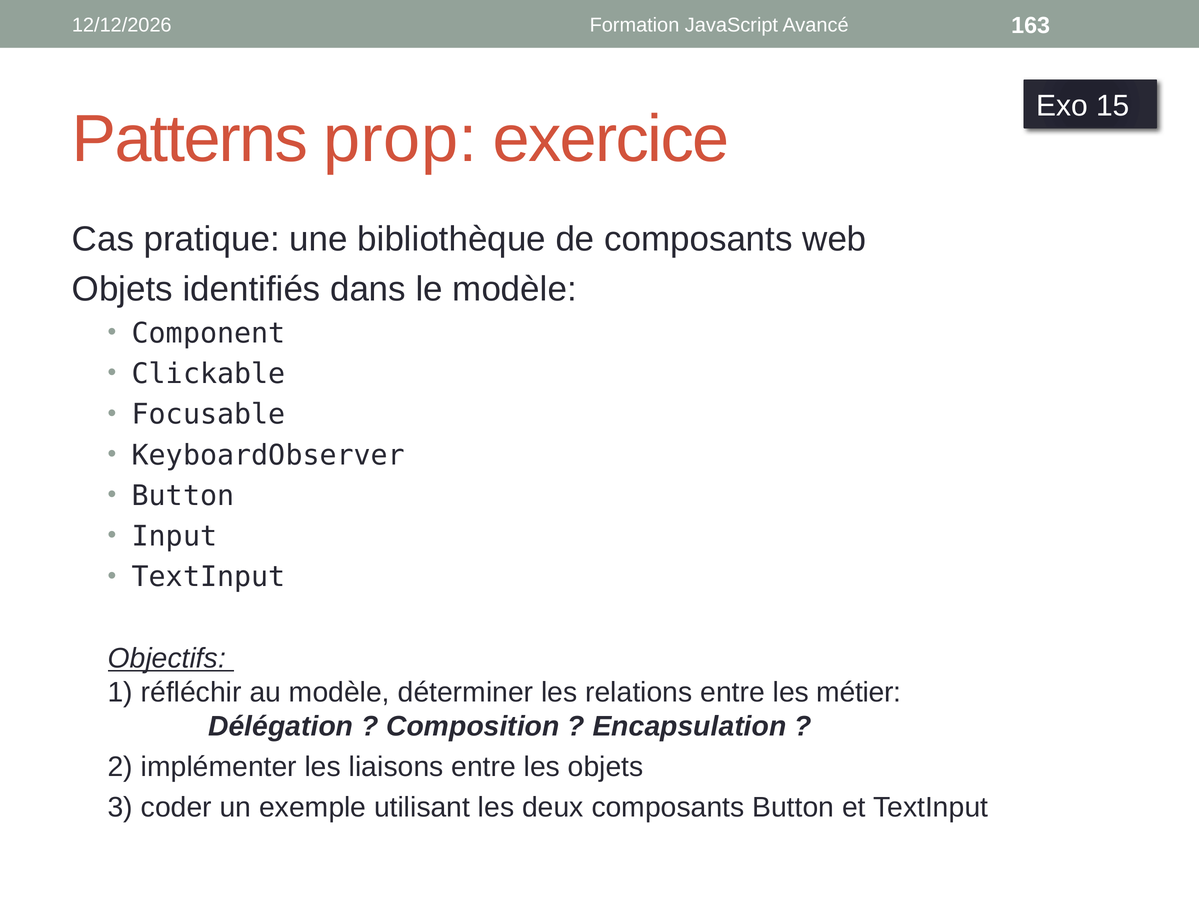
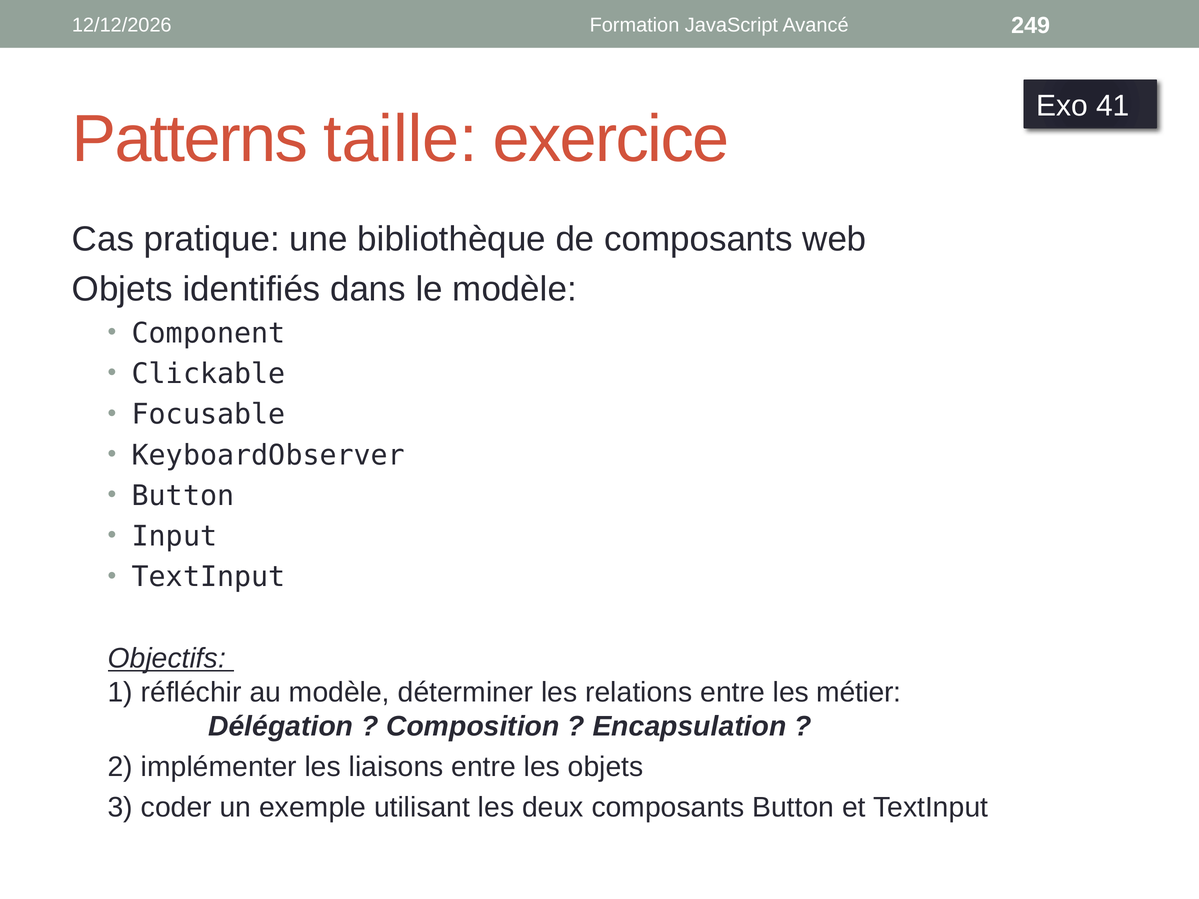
163: 163 -> 249 (1031, 26)
15: 15 -> 41 (1113, 106)
prop: prop -> taille (400, 140)
